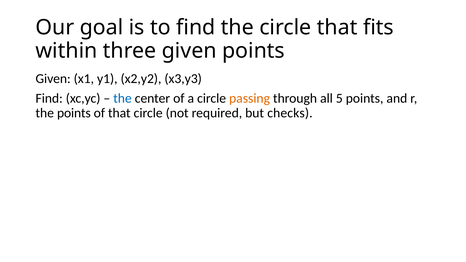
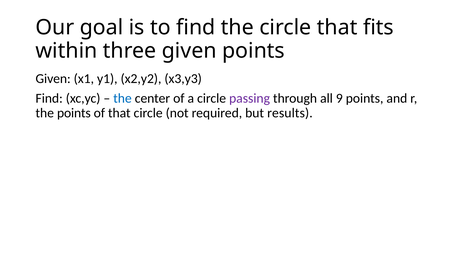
passing colour: orange -> purple (250, 98)
5: 5 -> 9 (339, 98)
checks: checks -> results (290, 113)
